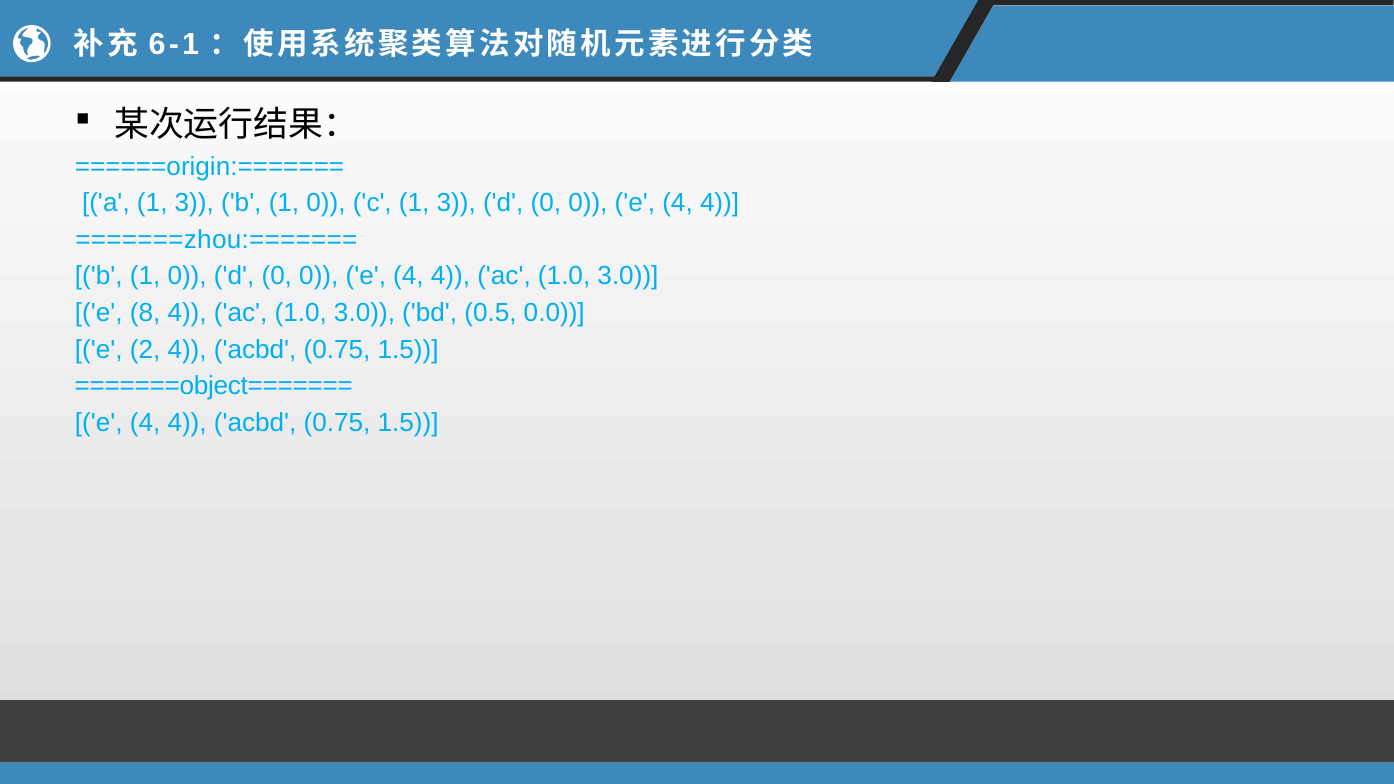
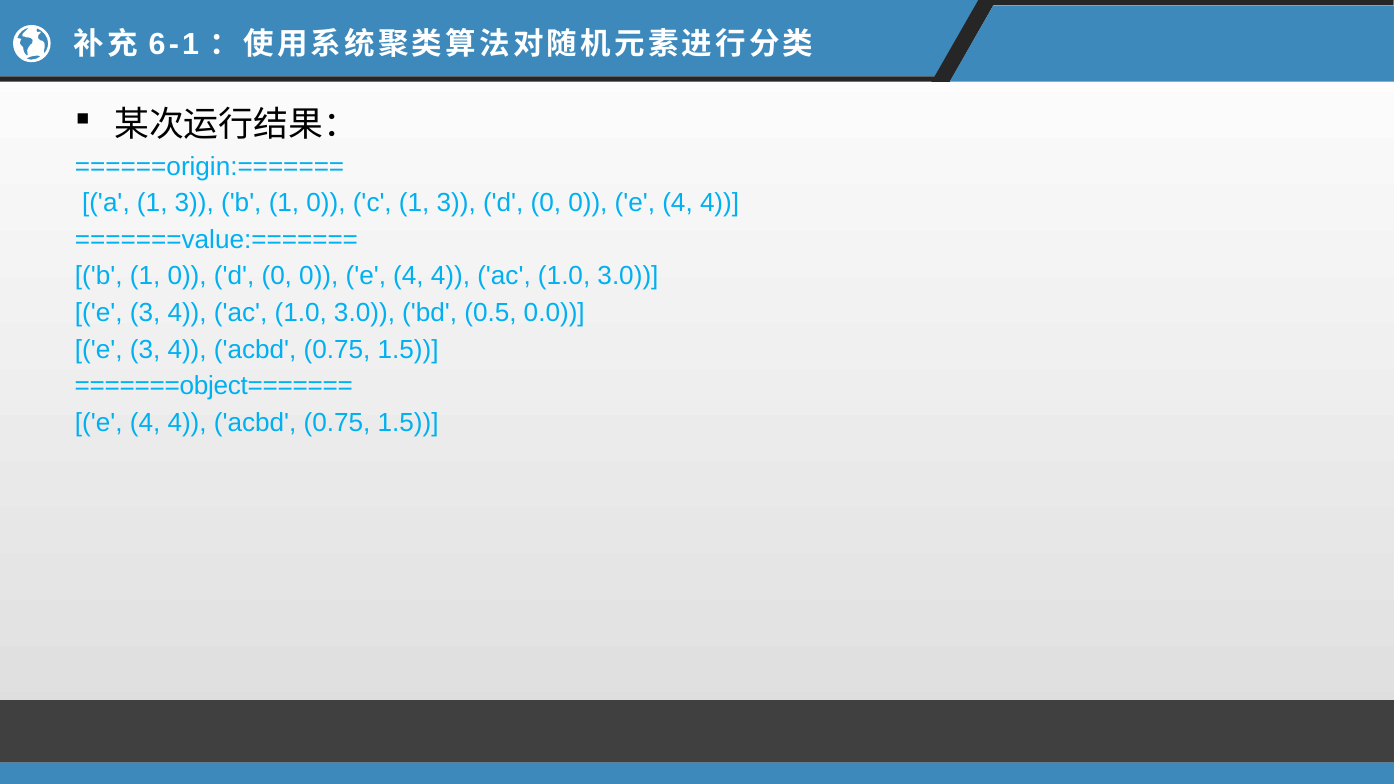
=======zhou:=======: =======zhou:======= -> =======value:======= (216, 240)
8: 8 -> 3 (145, 313)
2: 2 -> 3 (145, 350)
